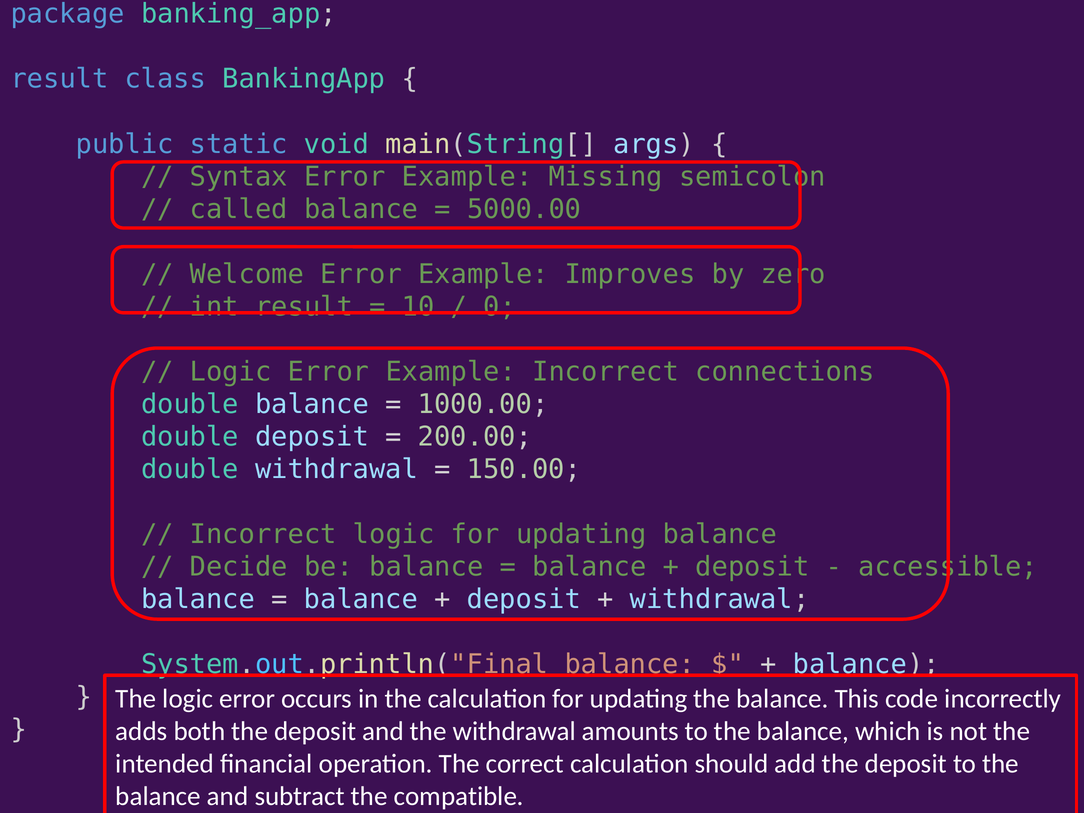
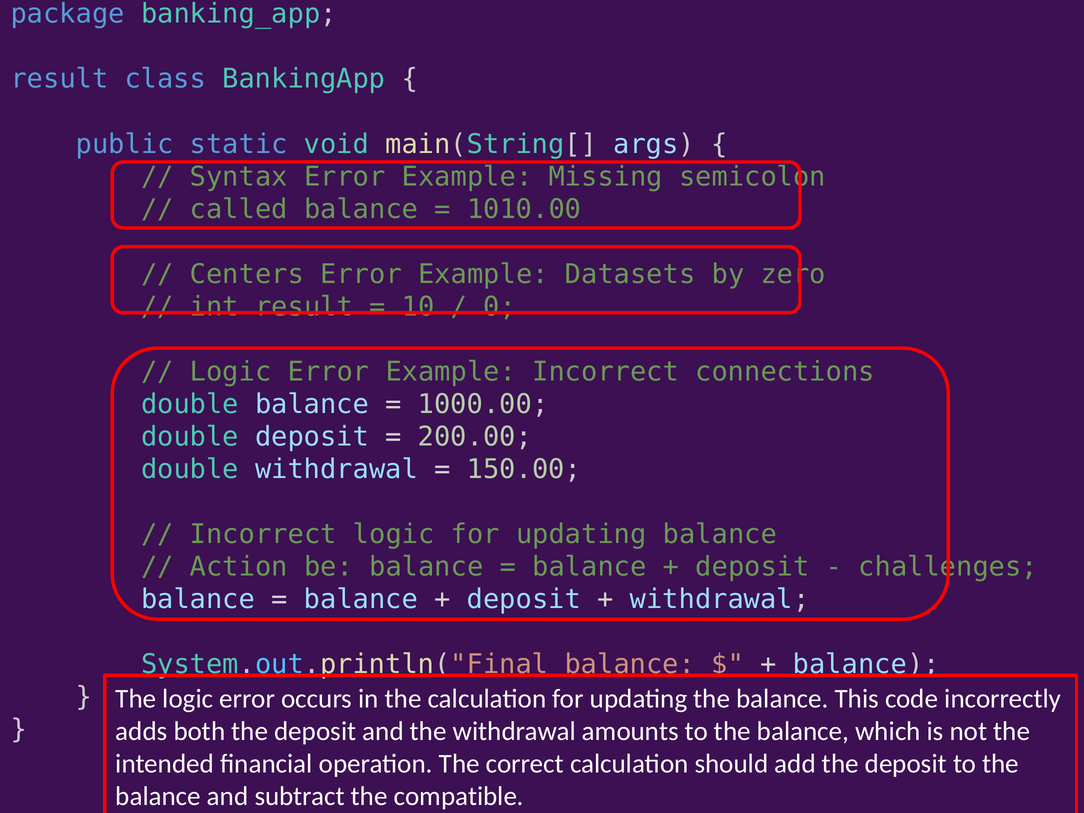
5000.00: 5000.00 -> 1010.00 (524, 209)
Welcome: Welcome -> Centers (247, 274)
Improves: Improves -> Datasets (630, 274)
Decide: Decide -> Action (239, 567)
accessible: accessible -> challenges (948, 567)
